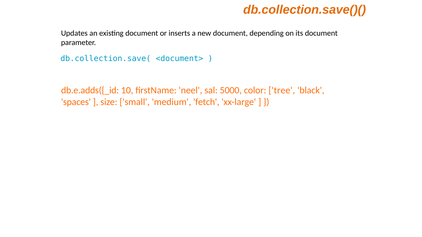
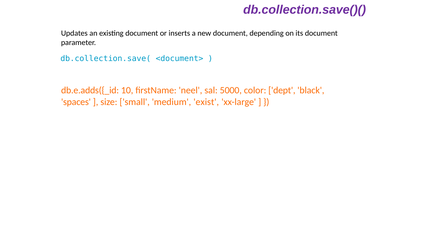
db.collection.save()( colour: orange -> purple (305, 10)
tree: tree -> dept (282, 90)
fetch: fetch -> exist (206, 102)
